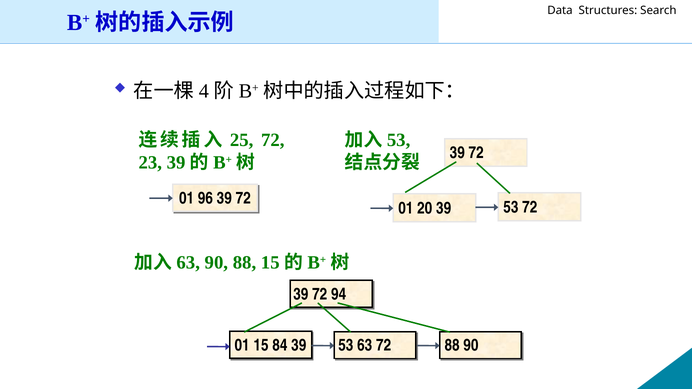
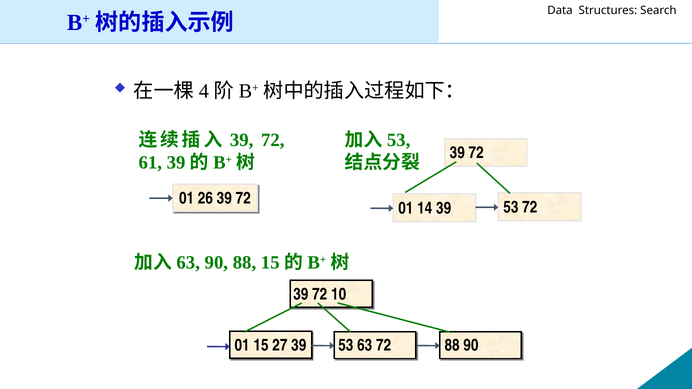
25: 25 -> 39 (242, 140)
23: 23 -> 61 (150, 163)
96: 96 -> 26 (205, 198)
20: 20 -> 14 (425, 208)
94: 94 -> 10 (339, 294)
84: 84 -> 27 (280, 345)
